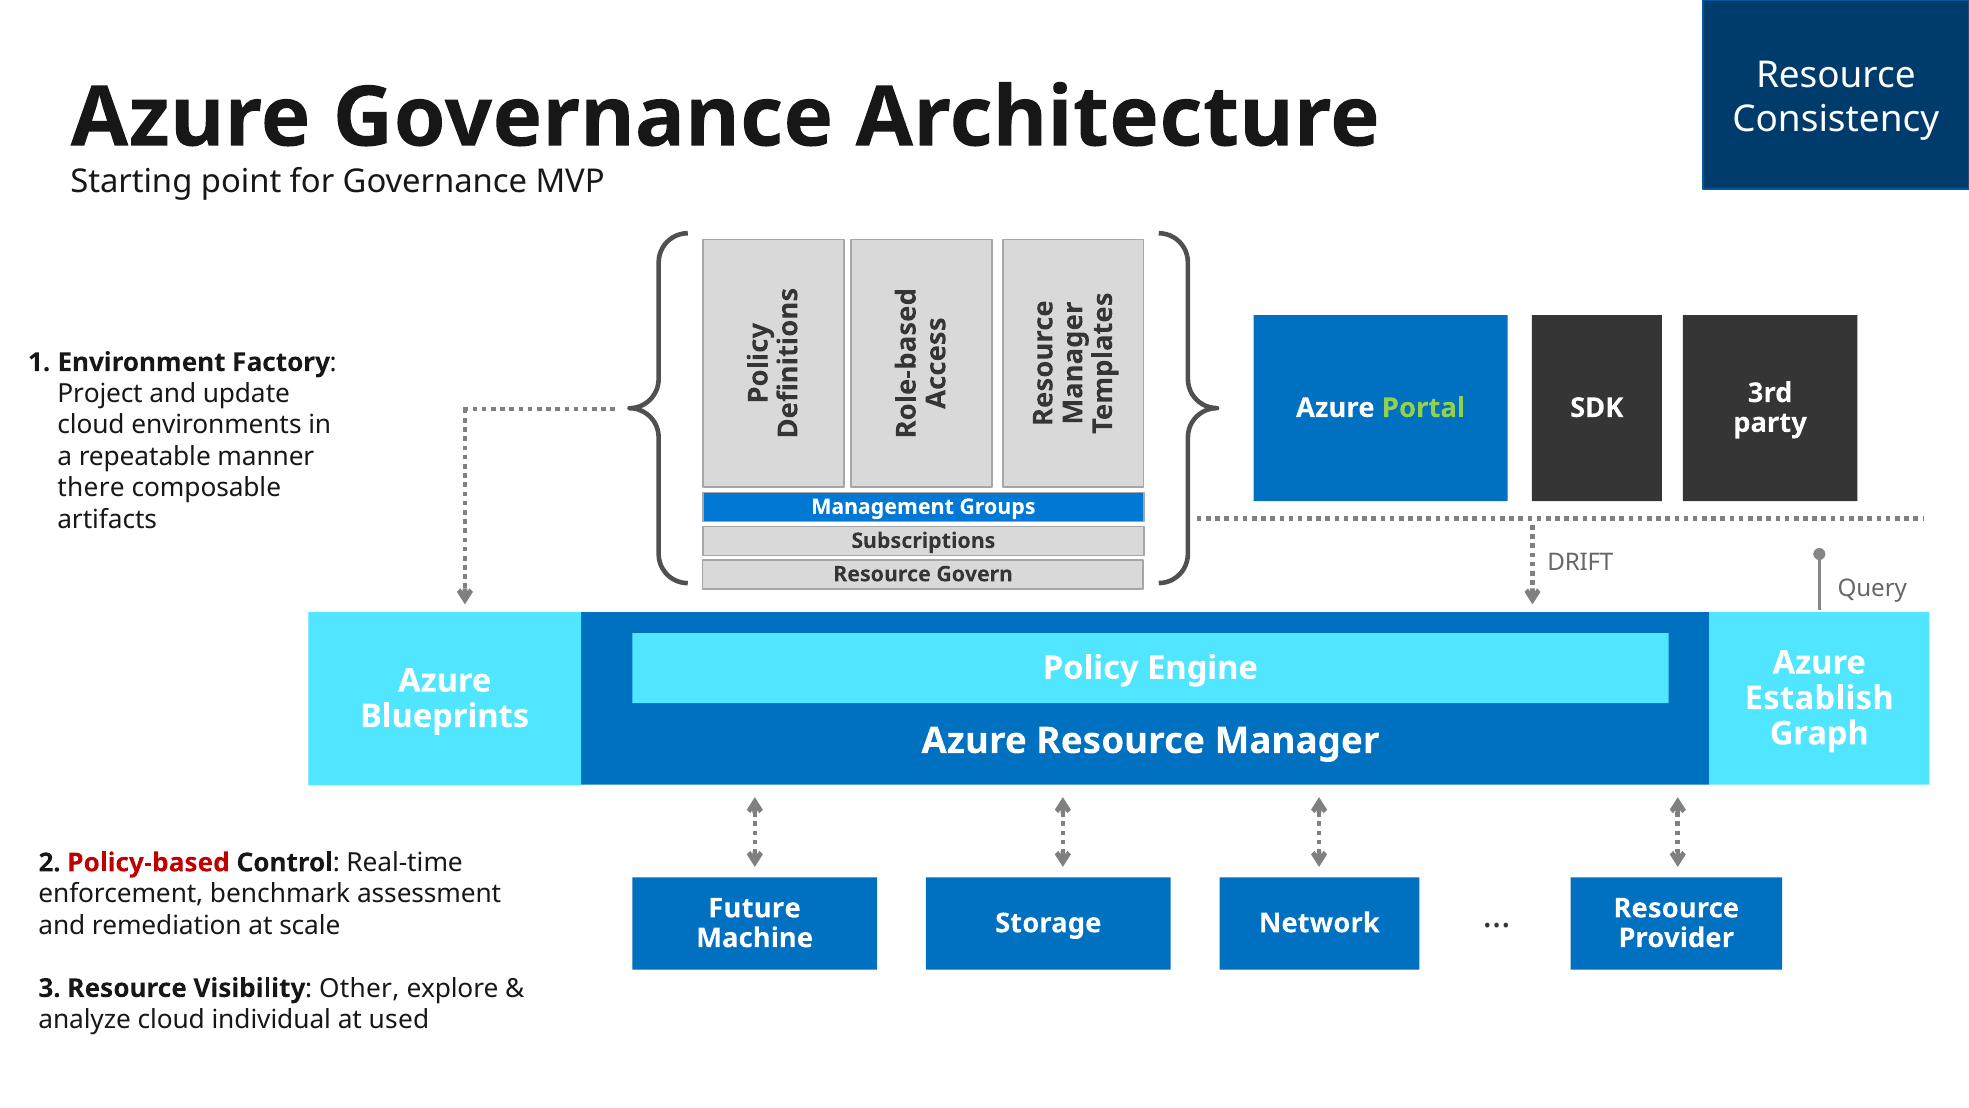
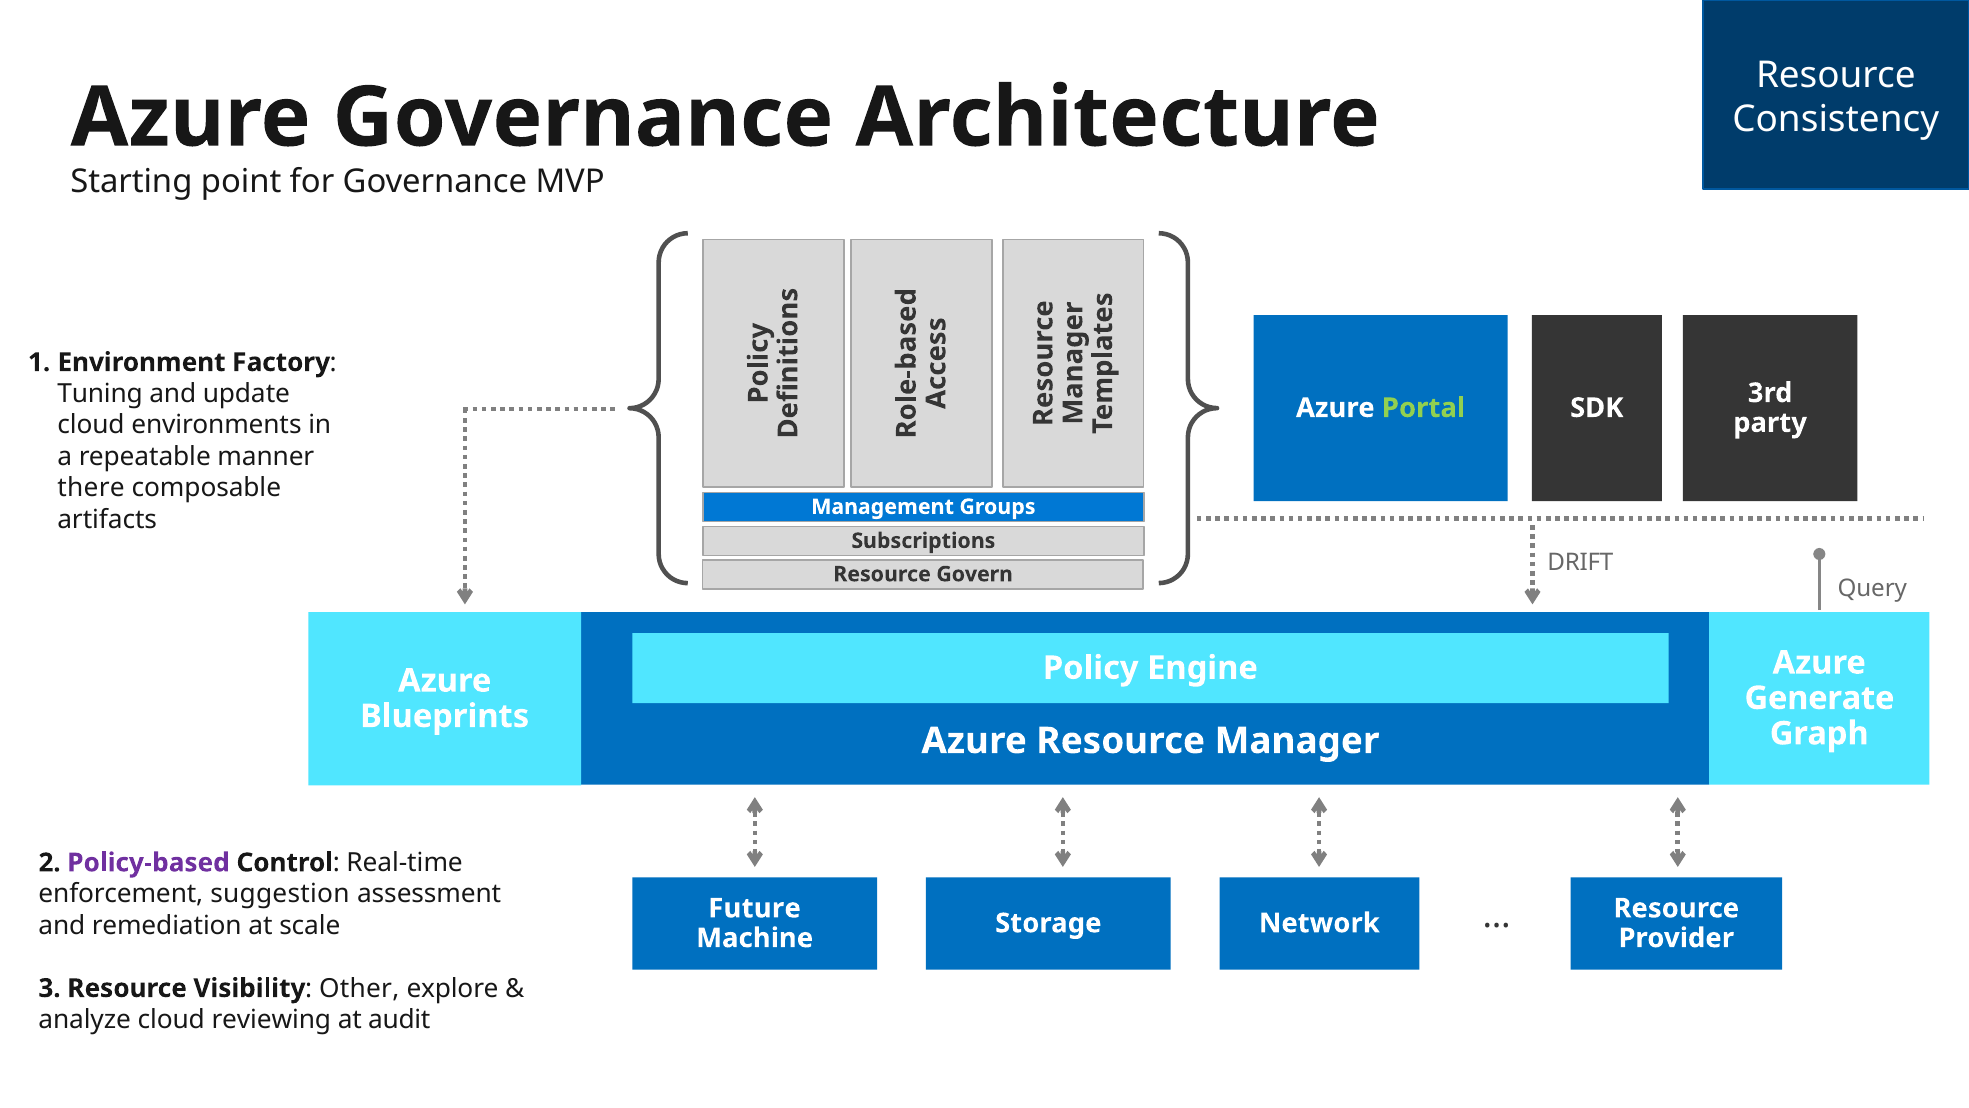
Project: Project -> Tuning (100, 394)
Establish: Establish -> Generate (1819, 698)
Policy-based colour: red -> purple (148, 862)
benchmark: benchmark -> suggestion (280, 894)
individual: individual -> reviewing (271, 1019)
used: used -> audit (399, 1019)
